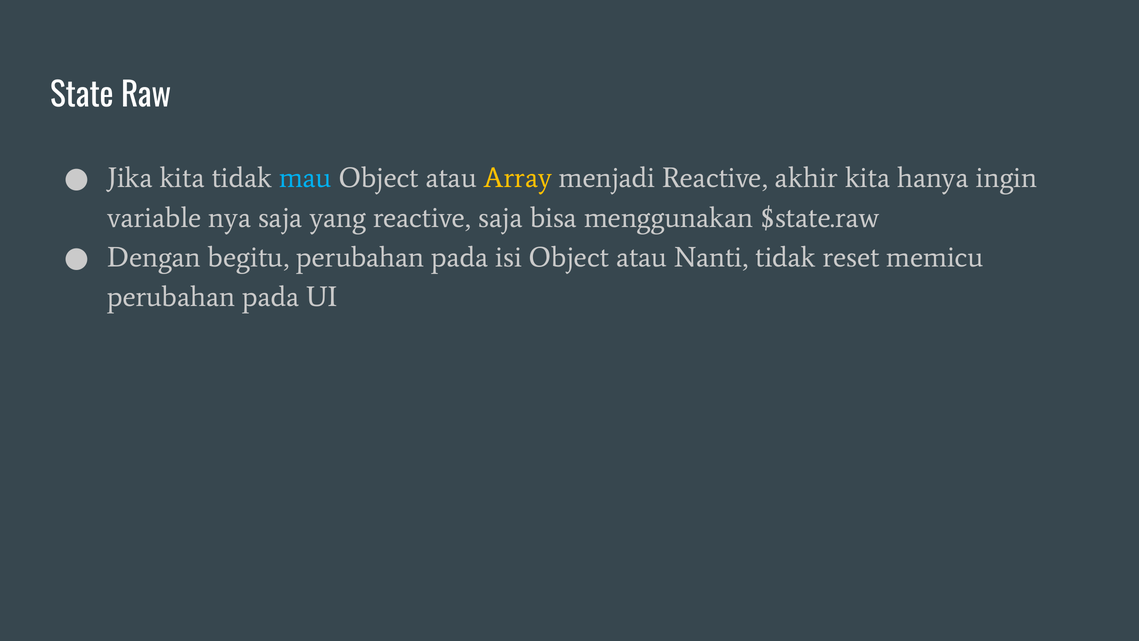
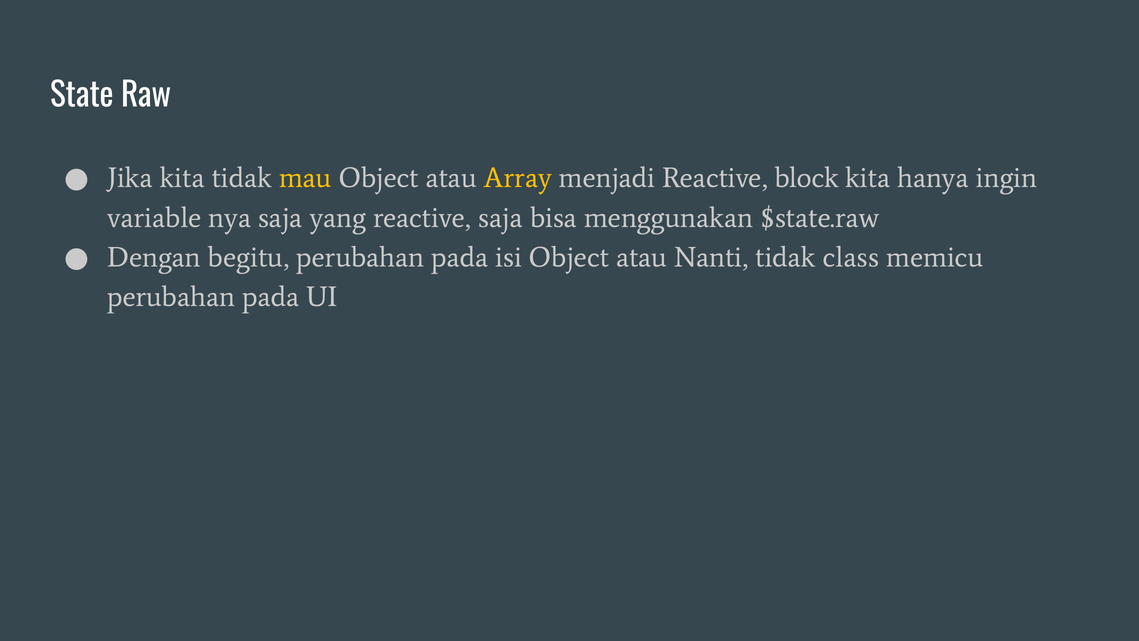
mau colour: light blue -> yellow (305, 178)
akhir: akhir -> block (807, 178)
reset: reset -> class (851, 257)
